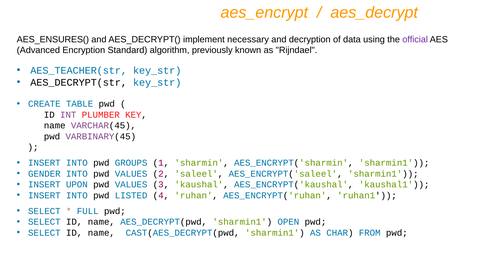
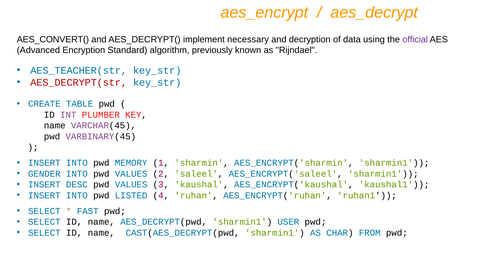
AES_ENSURES(: AES_ENSURES( -> AES_CONVERT( (53, 40)
AES_DECRYPT(str colour: black -> red (79, 83)
GROUPS: GROUPS -> MEMORY (131, 163)
UPON: UPON -> DESC (77, 185)
FULL: FULL -> FAST (88, 211)
OPEN: OPEN -> USER (288, 222)
